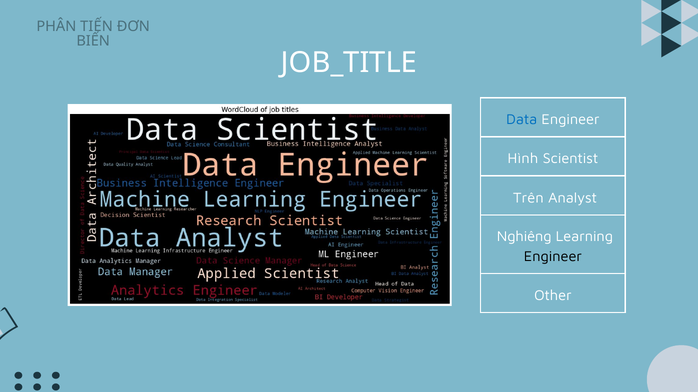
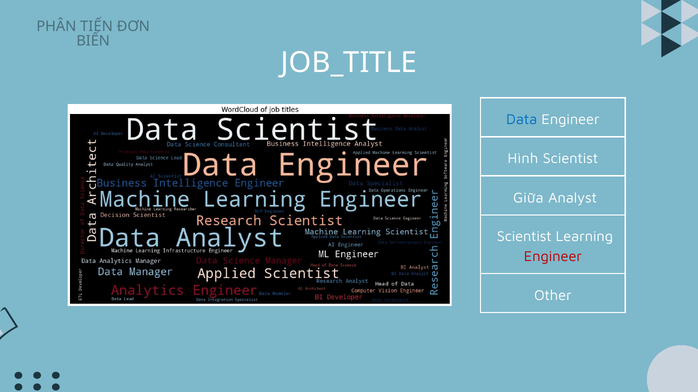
Trên: Trên -> Giữa (528, 198)
Nghiêng: Nghiêng -> Scientist (524, 237)
Engineer colour: black -> red (553, 257)
